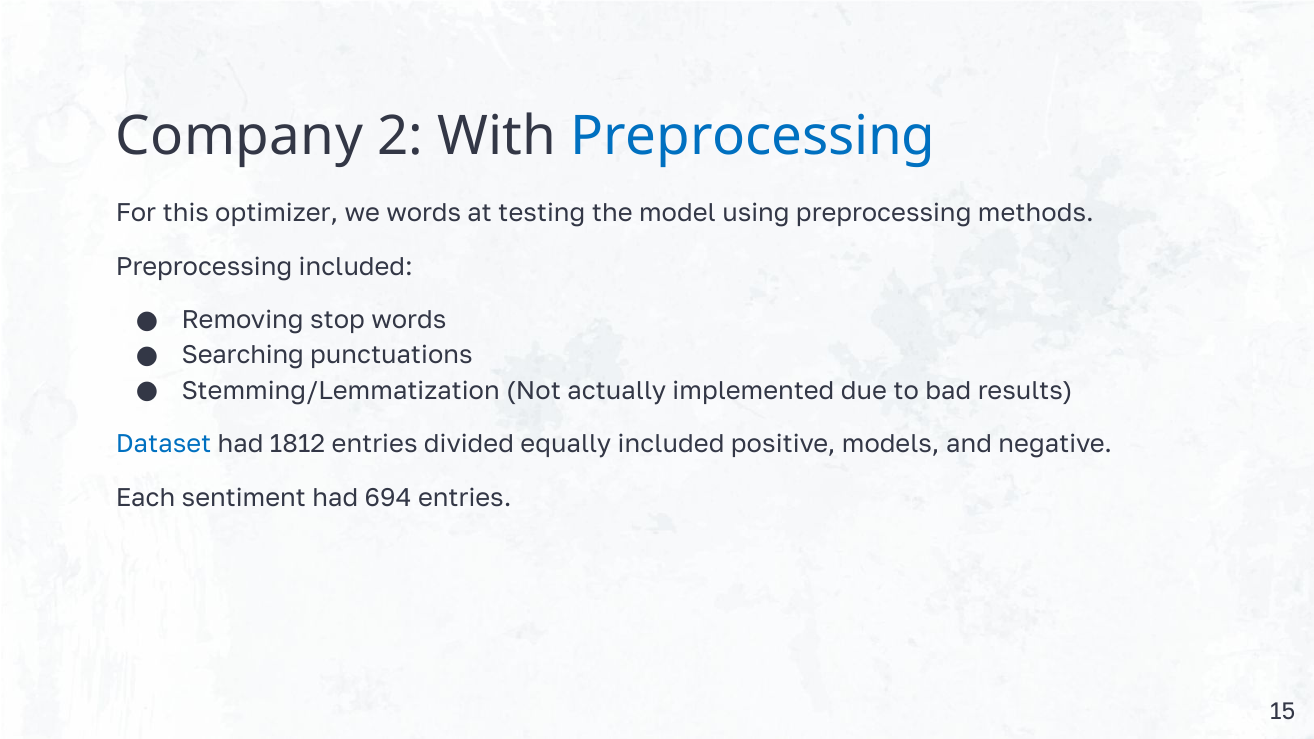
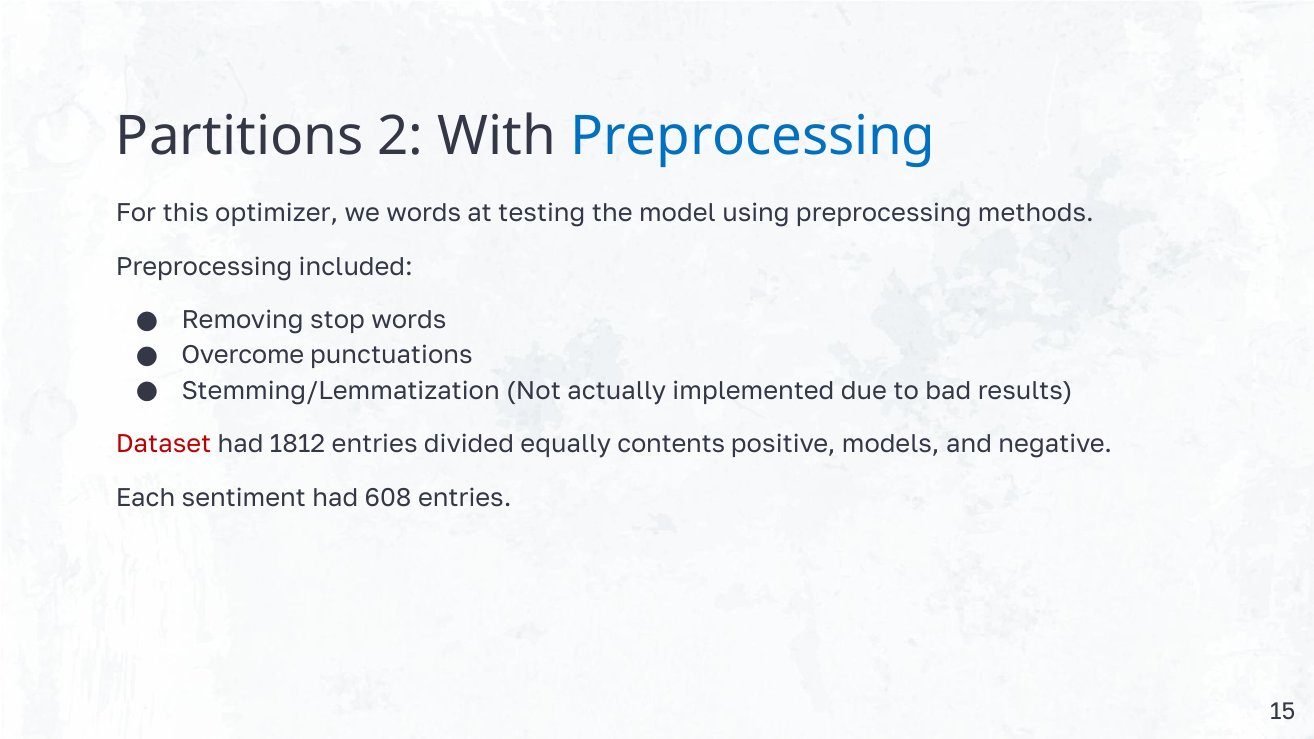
Company: Company -> Partitions (240, 137)
Searching: Searching -> Overcome (243, 356)
Dataset colour: blue -> red (164, 444)
equally included: included -> contents (671, 444)
694: 694 -> 608 (388, 498)
